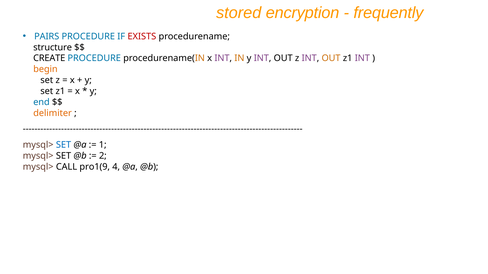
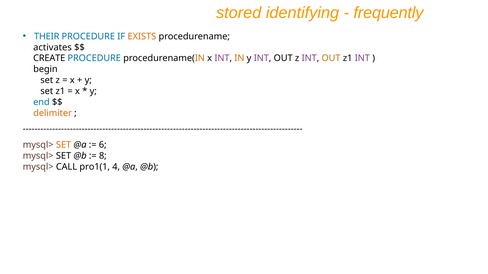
encryption: encryption -> identifying (302, 13)
PAIRS: PAIRS -> THEIR (47, 36)
EXISTS colour: red -> orange (142, 36)
structure: structure -> activates (53, 47)
begin colour: orange -> black (45, 69)
SET colour: blue -> orange (64, 145)
1: 1 -> 6 (103, 145)
2: 2 -> 8 (103, 156)
pro1(9: pro1(9 -> pro1(1 (95, 167)
